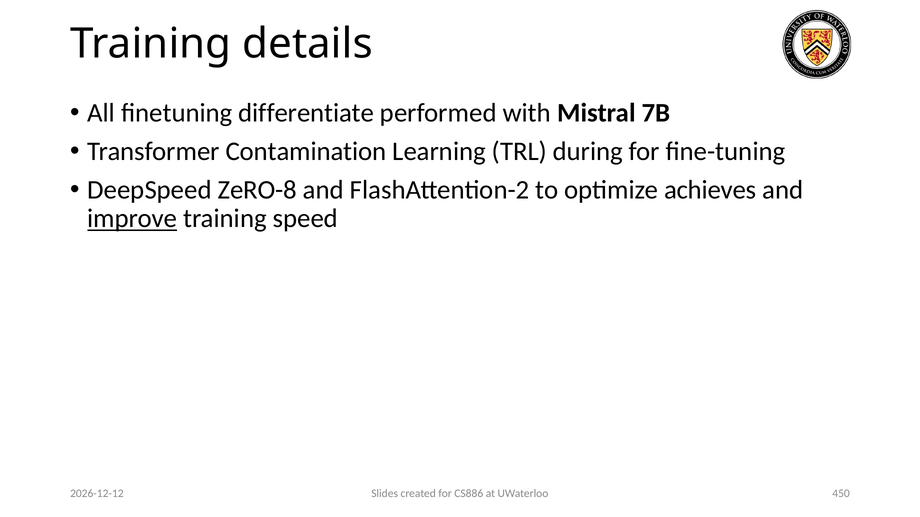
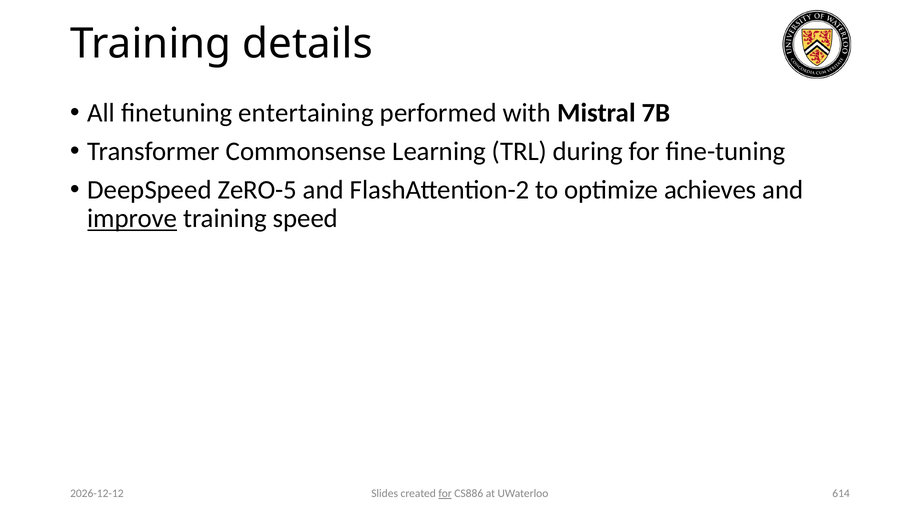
differentiate: differentiate -> entertaining (306, 113)
Contamination: Contamination -> Commonsense (306, 151)
ZeRO-8: ZeRO-8 -> ZeRO-5 (257, 190)
for underline: none -> present (445, 494)
450: 450 -> 614 (841, 494)
